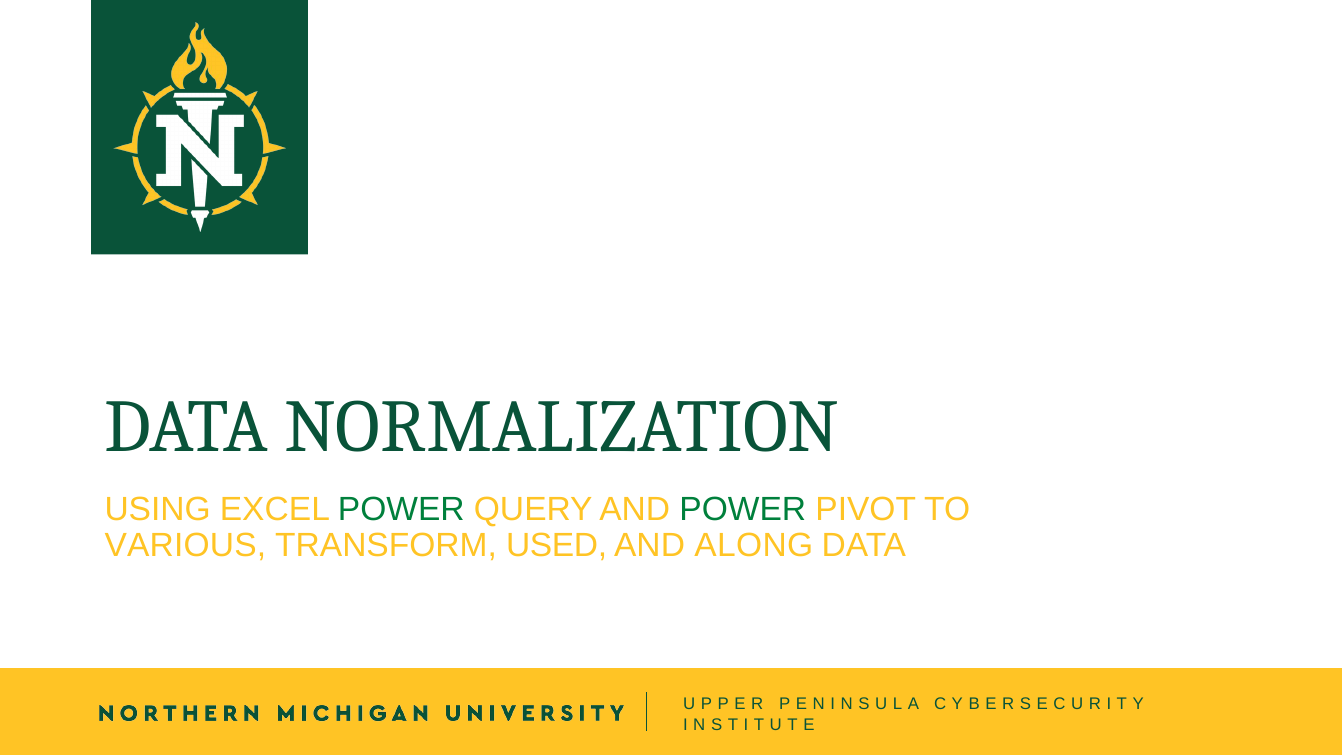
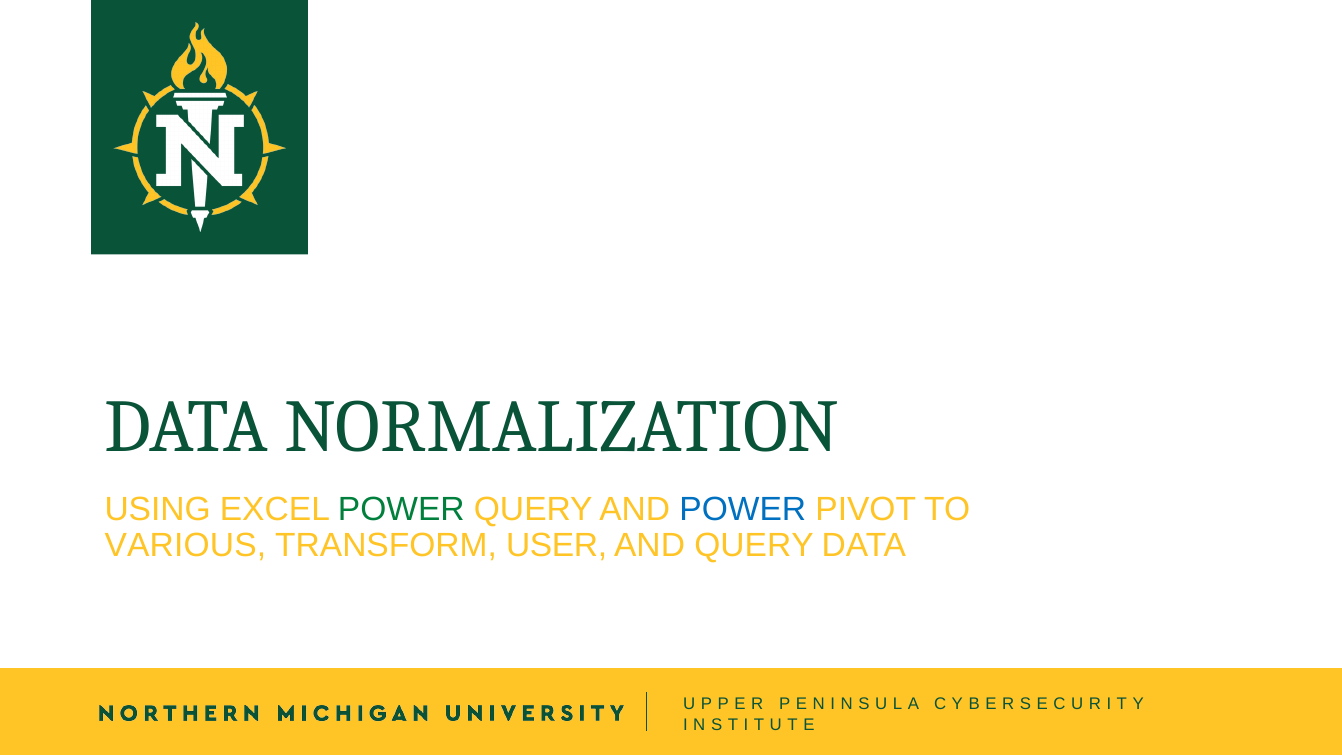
POWER colour: green -> blue (743, 509)
USED: USED -> USER (557, 546)
AND ALONG: ALONG -> QUERY (754, 546)
